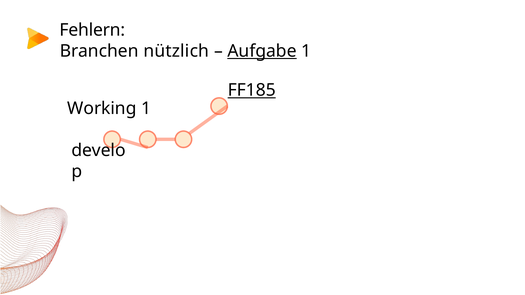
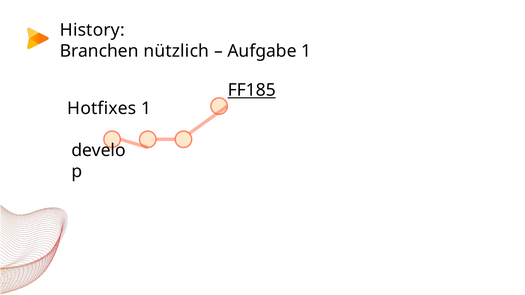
Fehlern: Fehlern -> History (92, 30)
Aufgabe underline: present -> none (262, 51)
Working: Working -> Hotfixes (102, 109)
